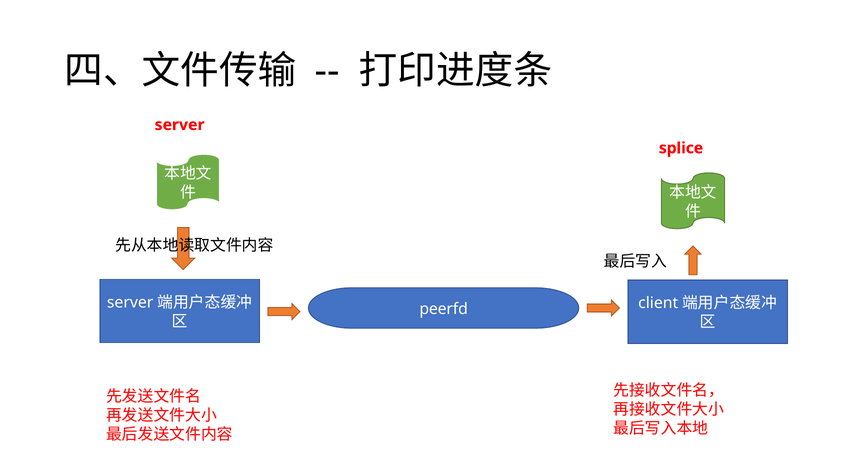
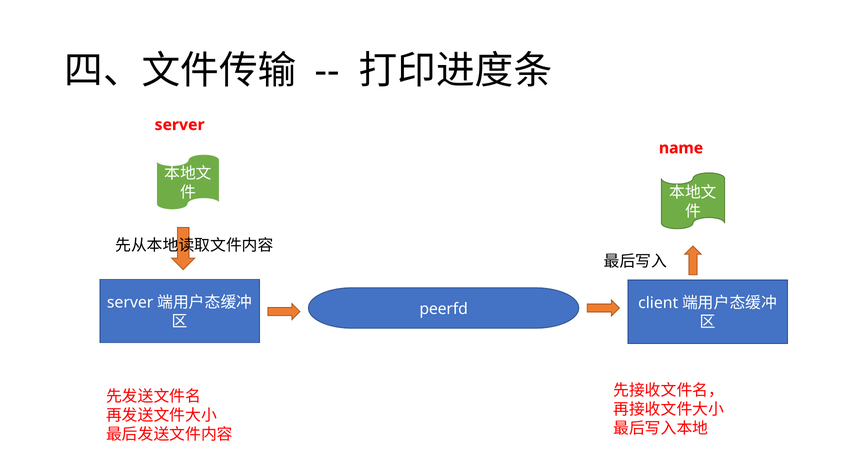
splice: splice -> name (681, 148)
